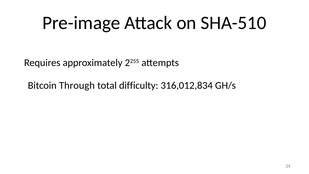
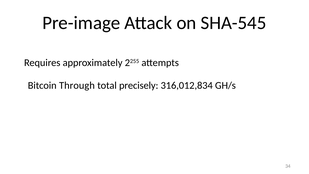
SHA-510: SHA-510 -> SHA-545 (233, 23)
difficulty: difficulty -> precisely (139, 85)
